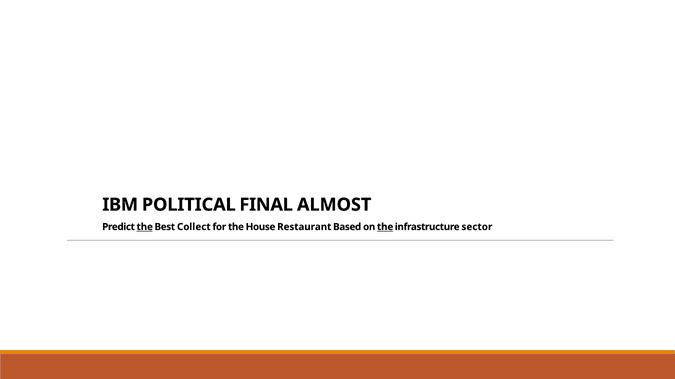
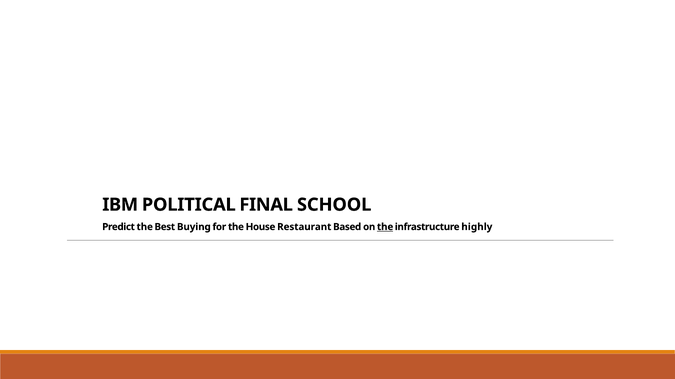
ALMOST: ALMOST -> SCHOOL (334, 205)
the underline: present -> none (145, 227)
Collect: Collect -> Buying (194, 227)
sector: sector -> highly (477, 227)
